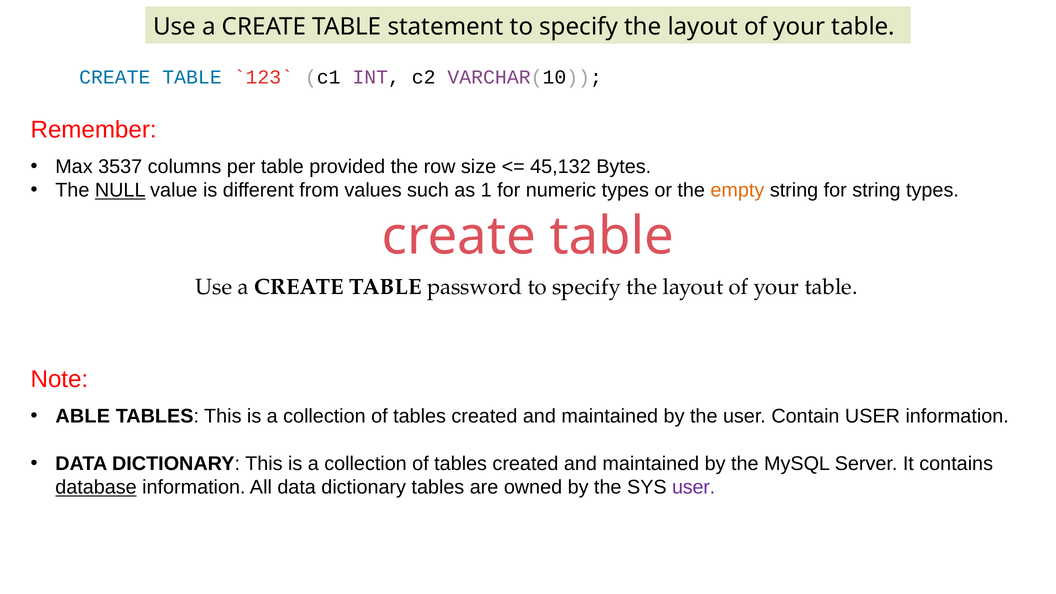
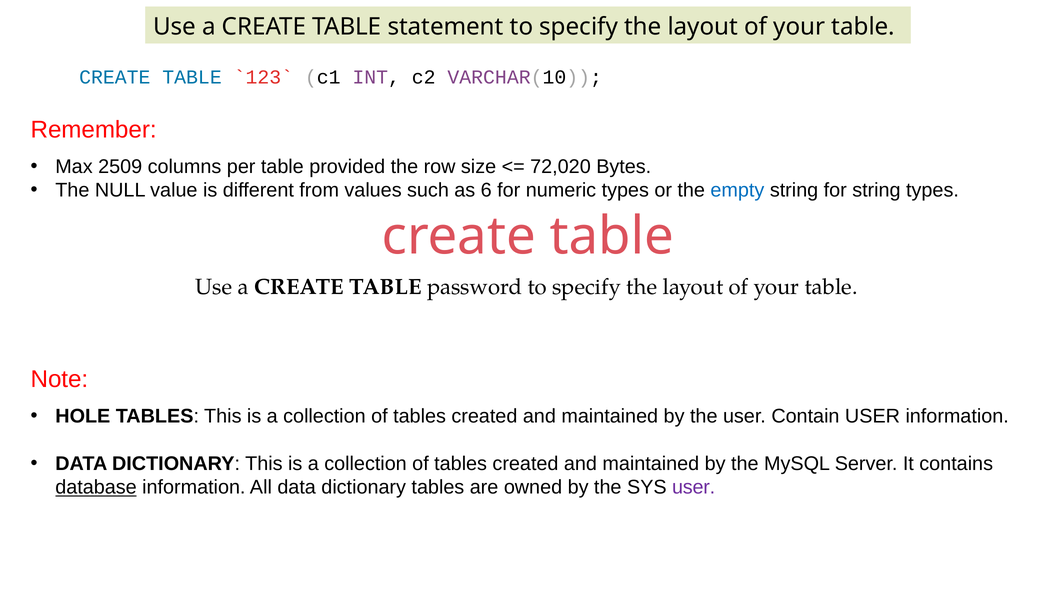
3537: 3537 -> 2509 (120, 167)
45,132: 45,132 -> 72,020 (560, 167)
NULL underline: present -> none (120, 190)
1: 1 -> 6 (486, 190)
empty colour: orange -> blue (737, 190)
ABLE: ABLE -> HOLE (83, 416)
